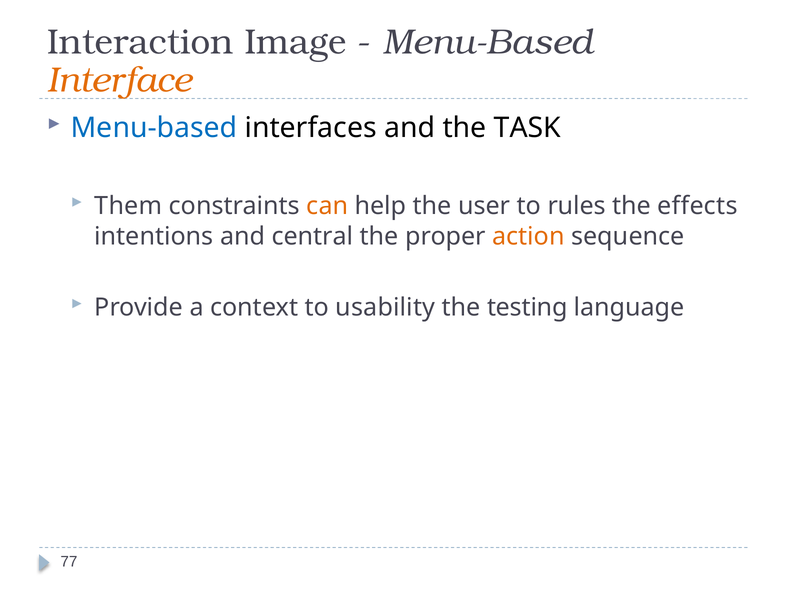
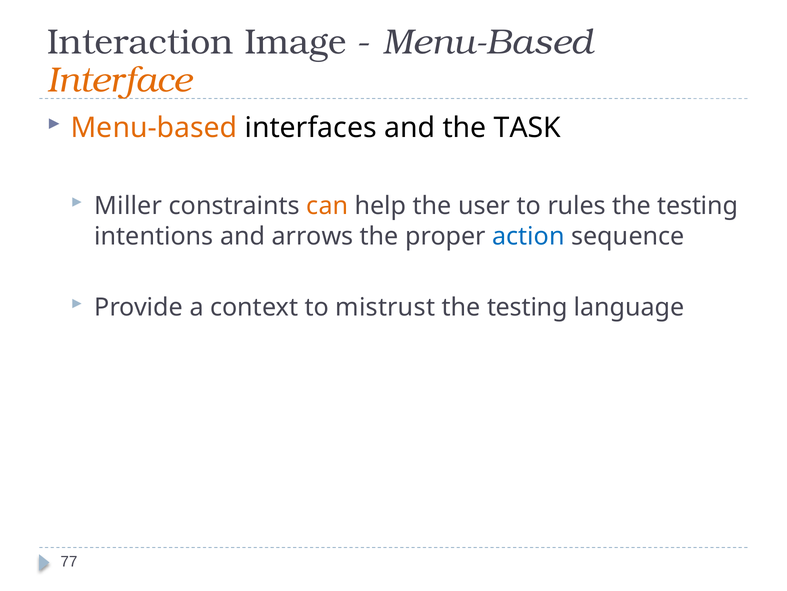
Menu-based colour: blue -> orange (154, 128)
Them: Them -> Miller (128, 206)
effects: effects -> testing (698, 206)
central: central -> arrows (312, 236)
action colour: orange -> blue (528, 236)
usability: usability -> mistrust (385, 307)
